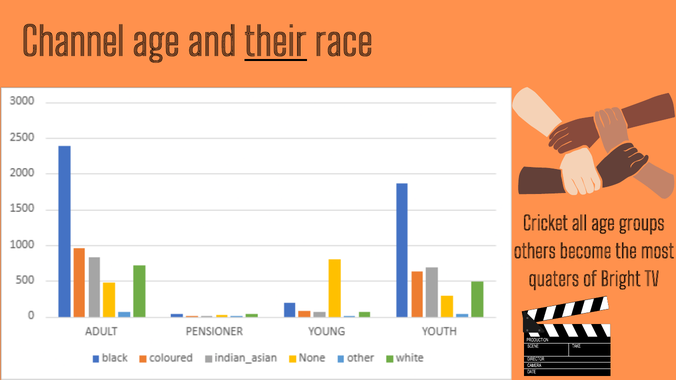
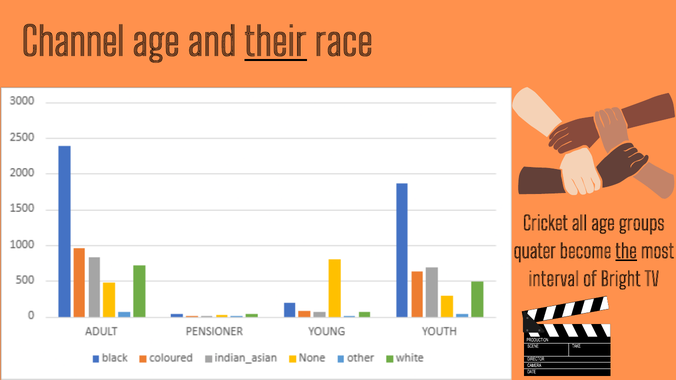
others: others -> quater (535, 252)
the underline: none -> present (626, 252)
quaters: quaters -> interval (554, 280)
